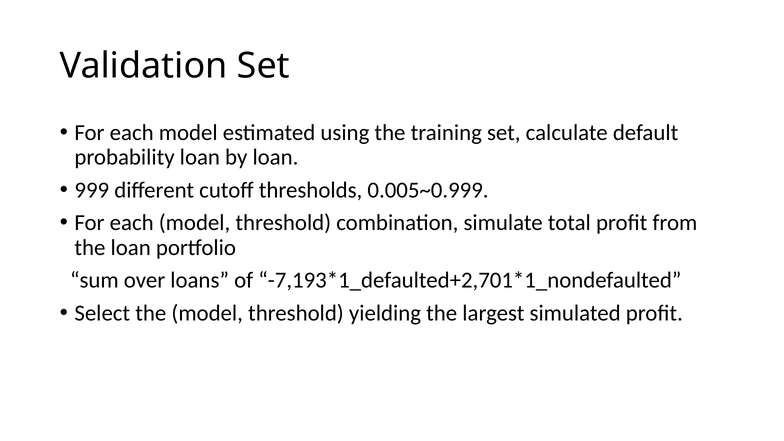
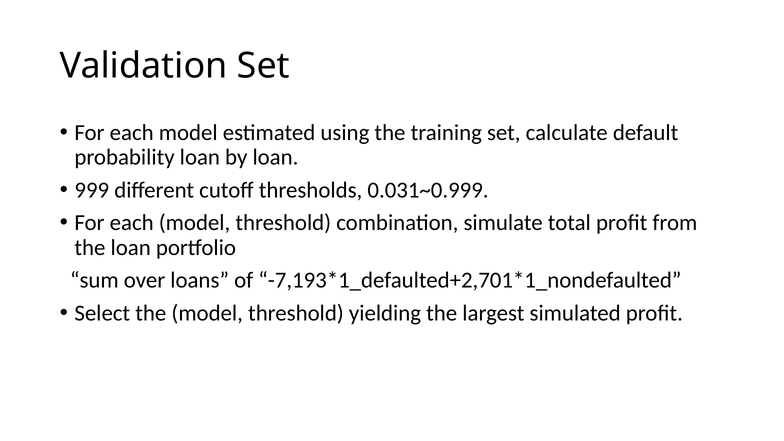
0.005~0.999: 0.005~0.999 -> 0.031~0.999 (428, 190)
